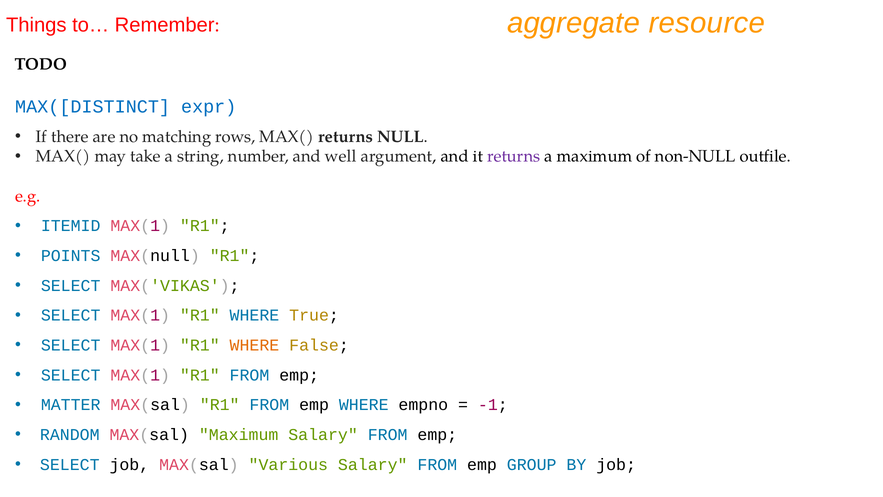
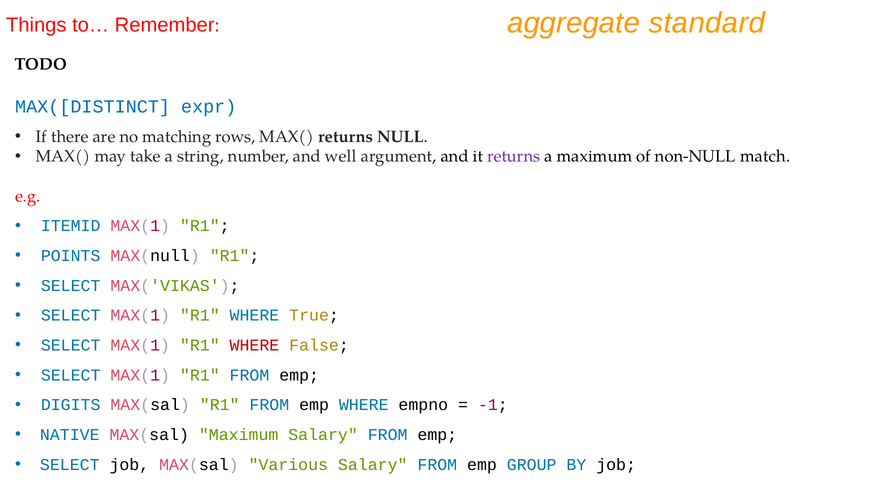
resource: resource -> standard (707, 23)
outfile: outfile -> match (765, 156)
WHERE colour: orange -> red (254, 345)
MATTER: MATTER -> DIGITS (71, 405)
RANDOM: RANDOM -> NATIVE (70, 434)
